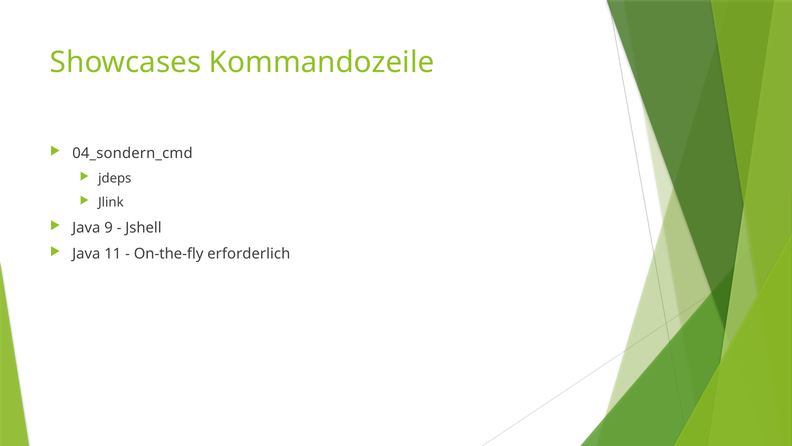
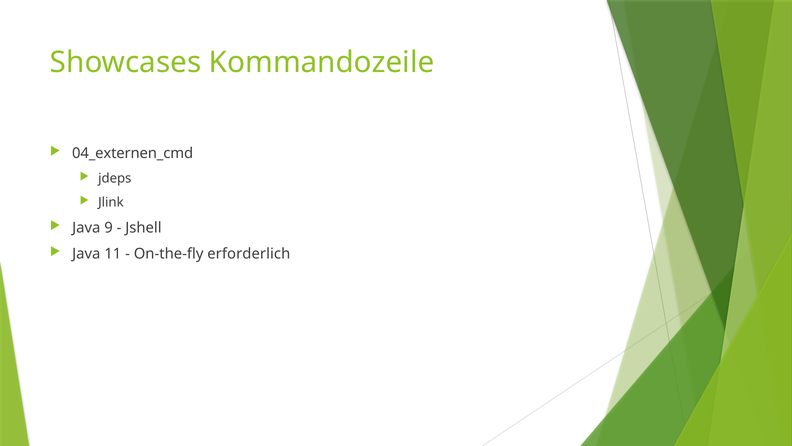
04_sondern_cmd: 04_sondern_cmd -> 04_externen_cmd (133, 153)
